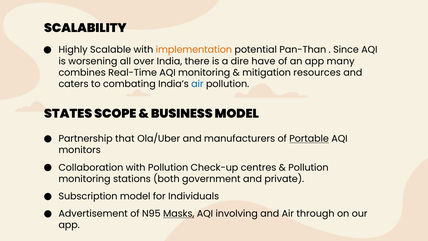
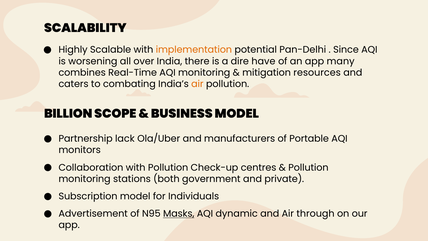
Pan-Than: Pan-Than -> Pan-Delhi (303, 50)
air colour: blue -> orange (197, 84)
STATES: STATES -> BILLION (68, 114)
that: that -> lack (125, 139)
Portable underline: present -> none (309, 139)
involving: involving -> dynamic (237, 214)
